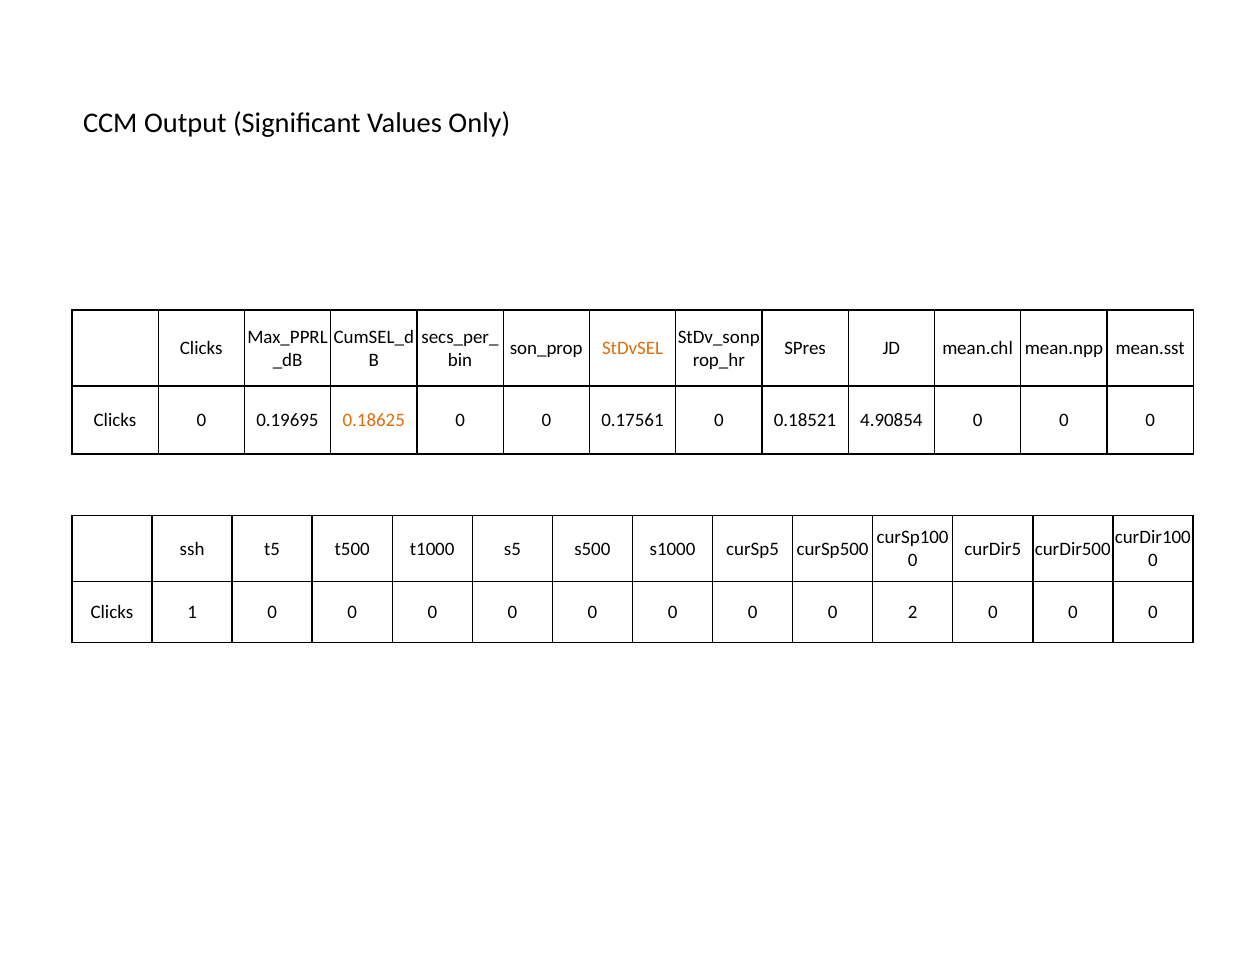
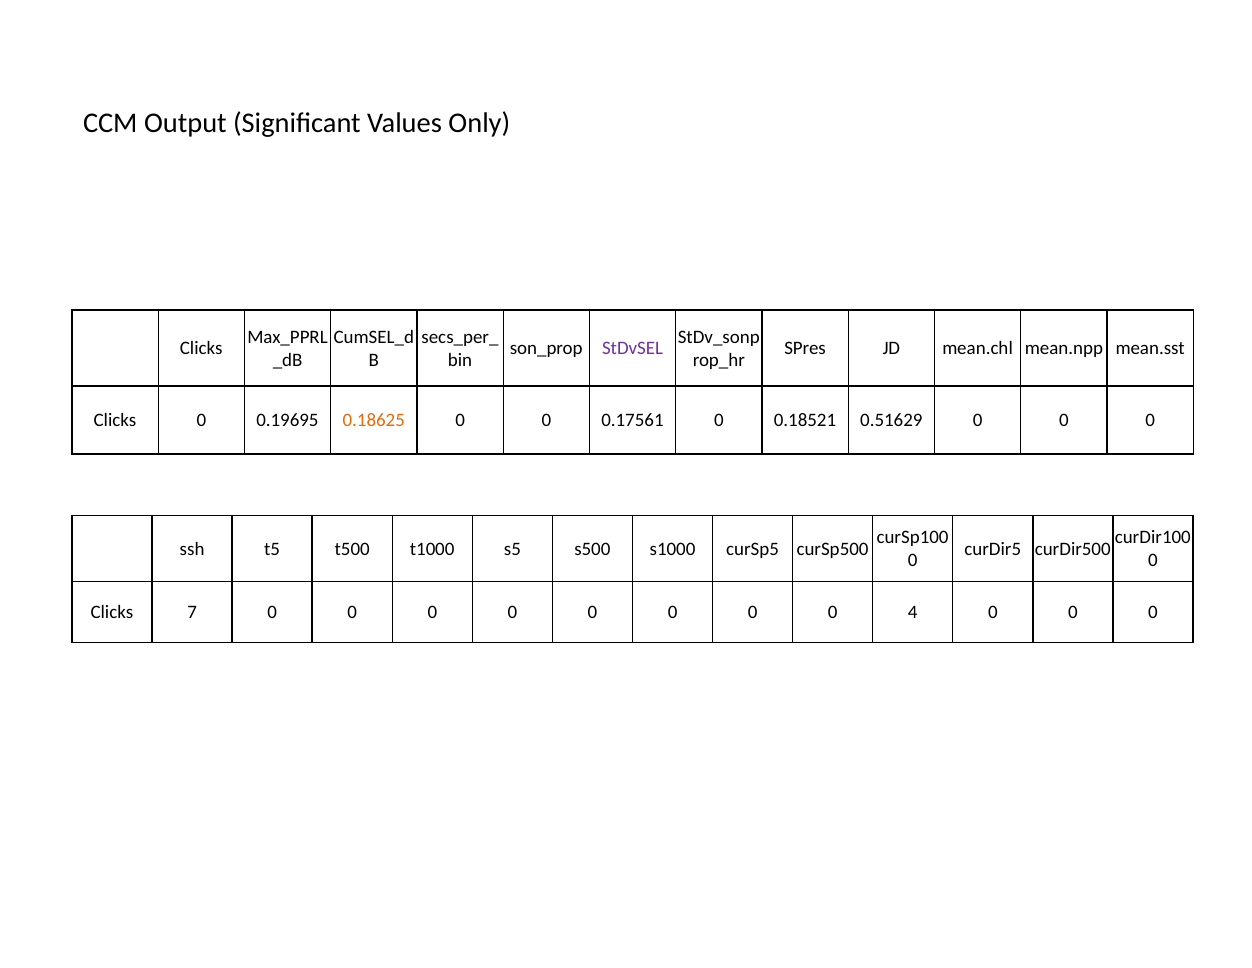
StDvSEL colour: orange -> purple (633, 348)
4.90854: 4.90854 -> 0.51629 (891, 420)
1: 1 -> 7 (192, 612)
2: 2 -> 4 (913, 612)
